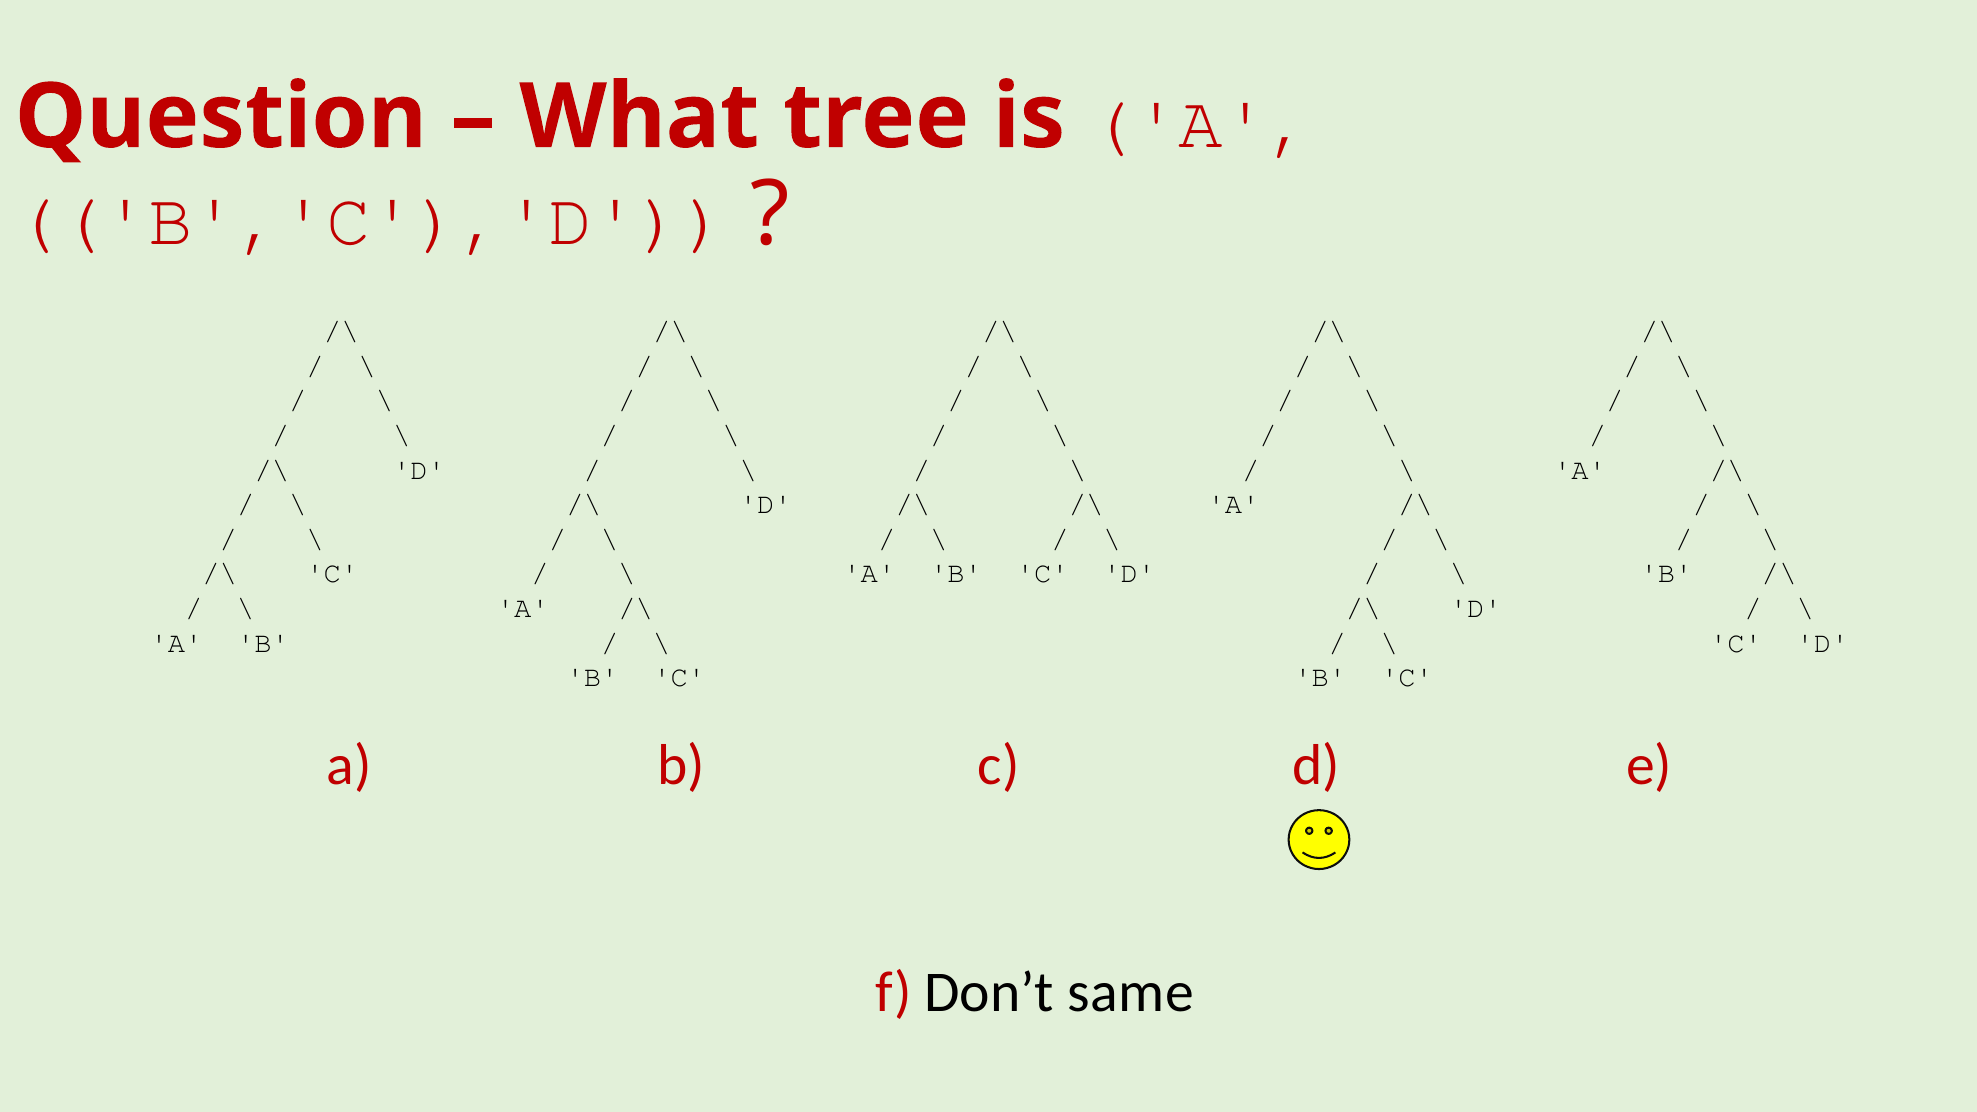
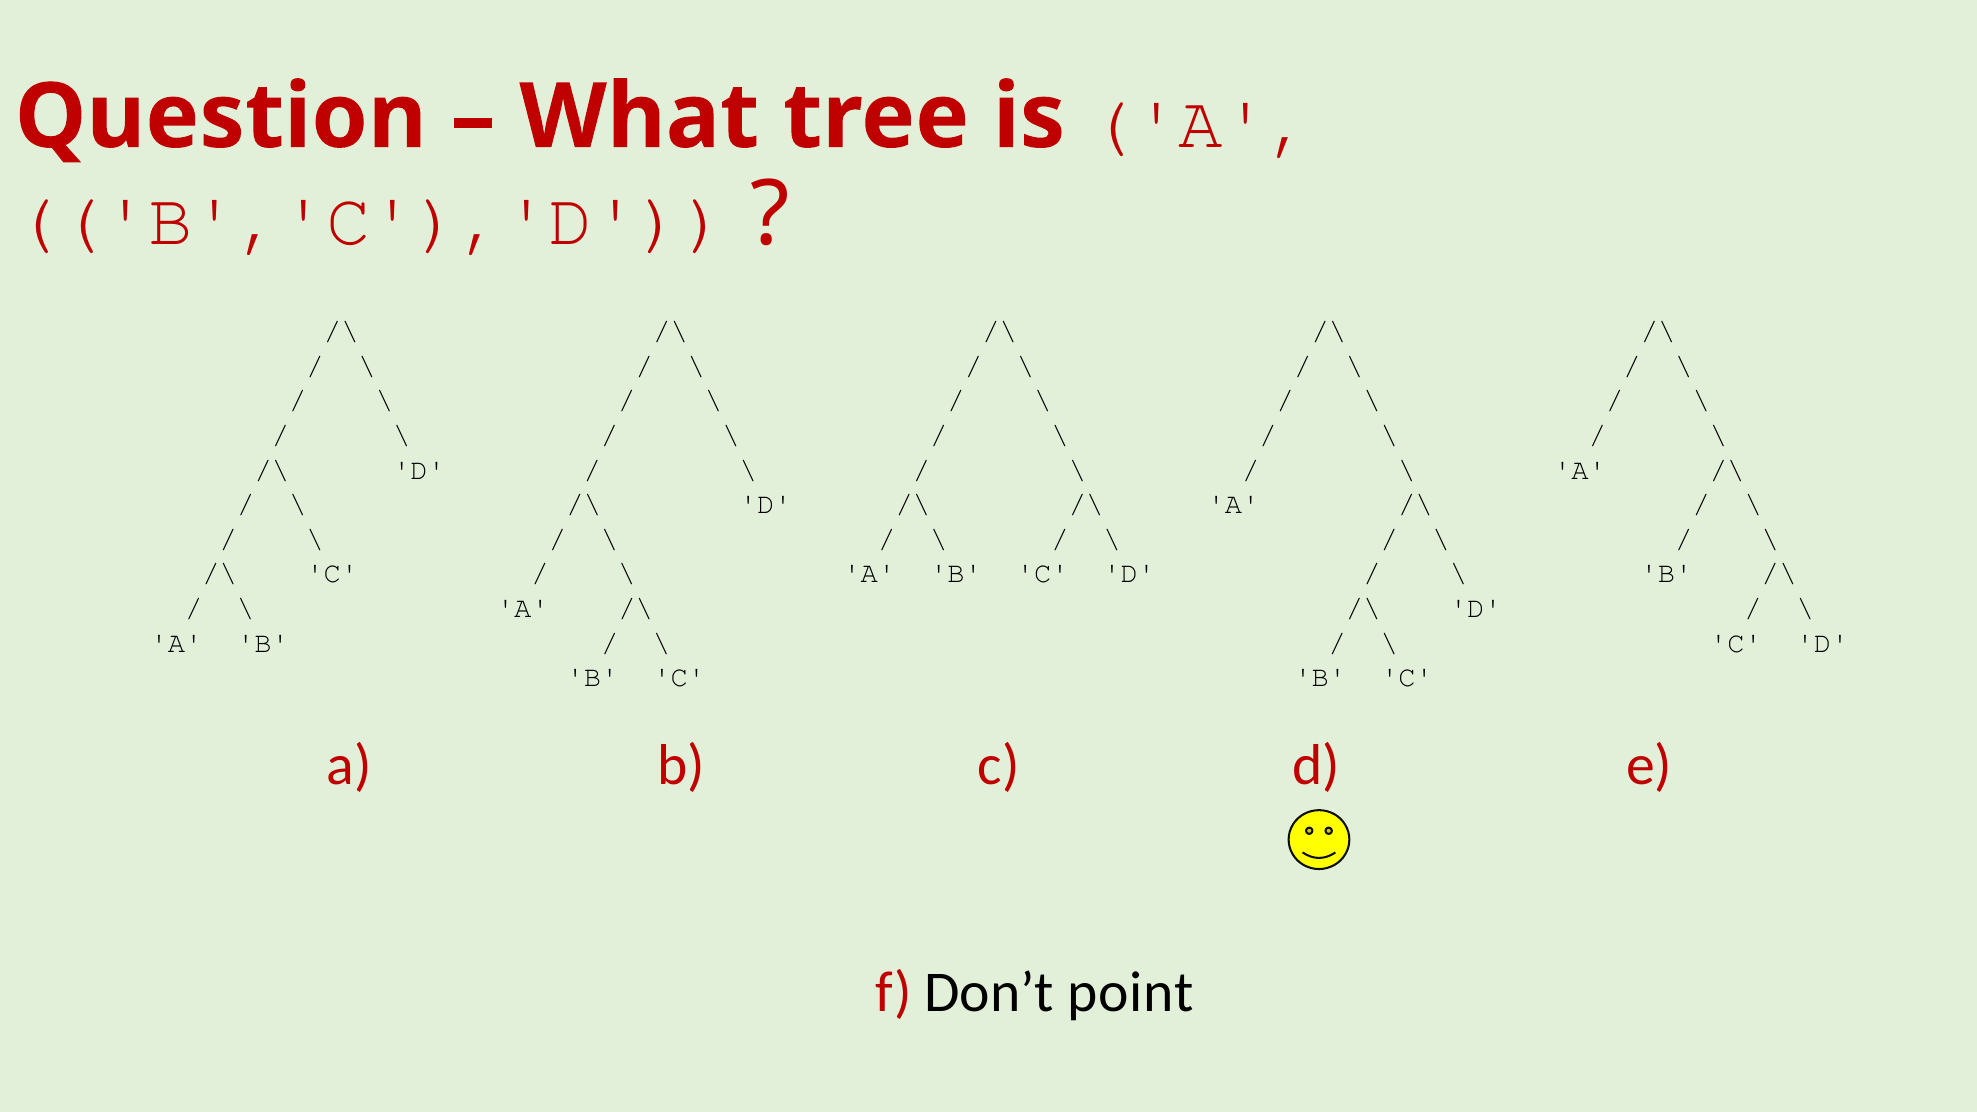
same: same -> point (1131, 993)
